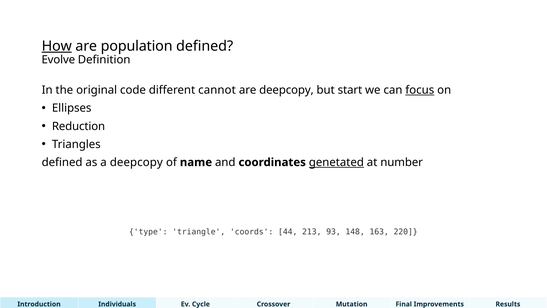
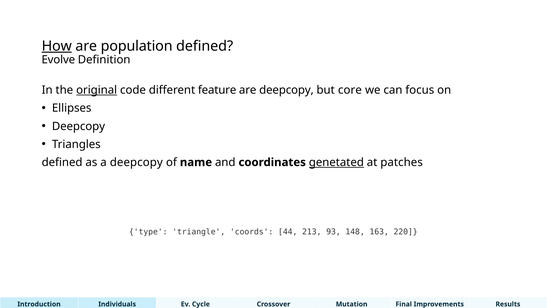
original underline: none -> present (97, 90)
cannot: cannot -> feature (217, 90)
start: start -> core (350, 90)
focus underline: present -> none (420, 90)
Reduction: Reduction -> Deepcopy (78, 126)
number: number -> patches (402, 162)
